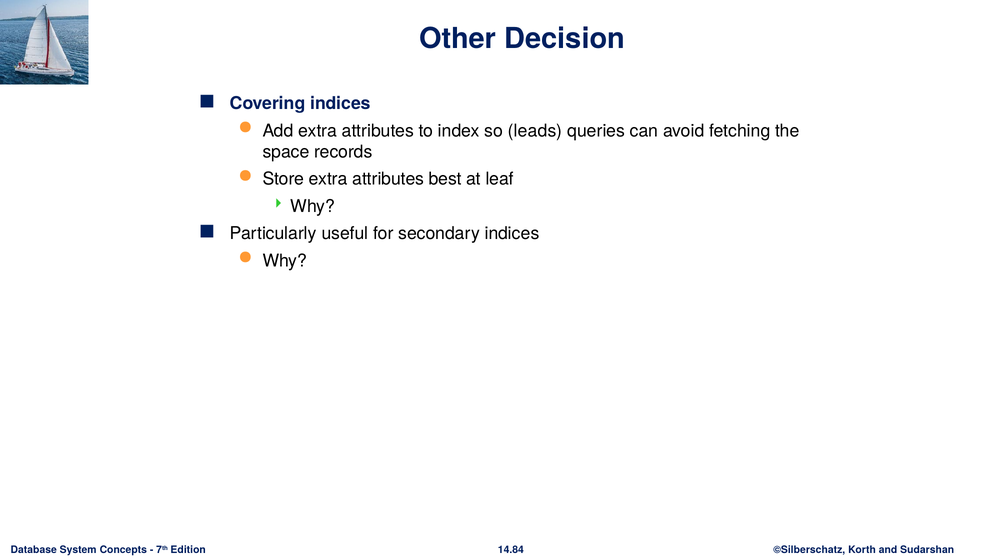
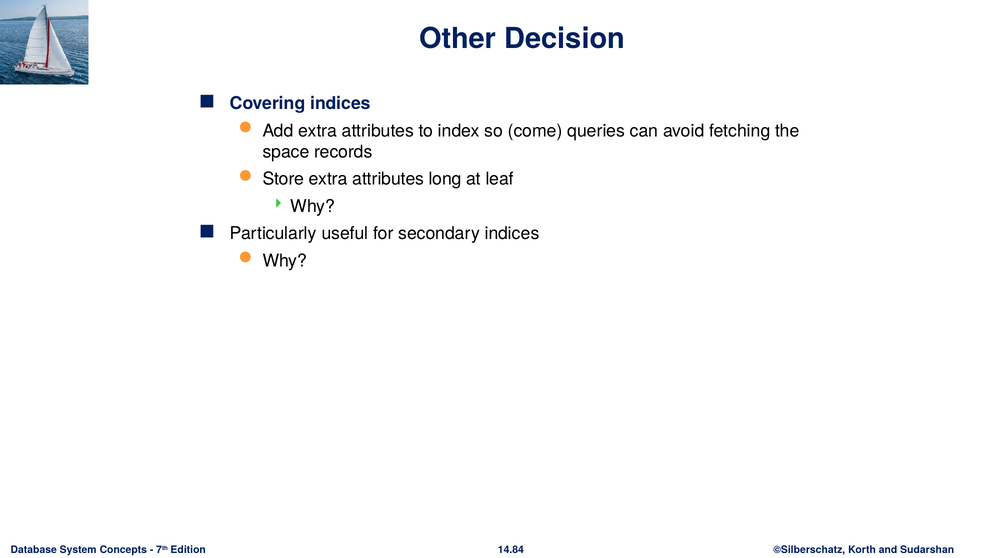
leads: leads -> come (535, 131)
best: best -> long (445, 179)
